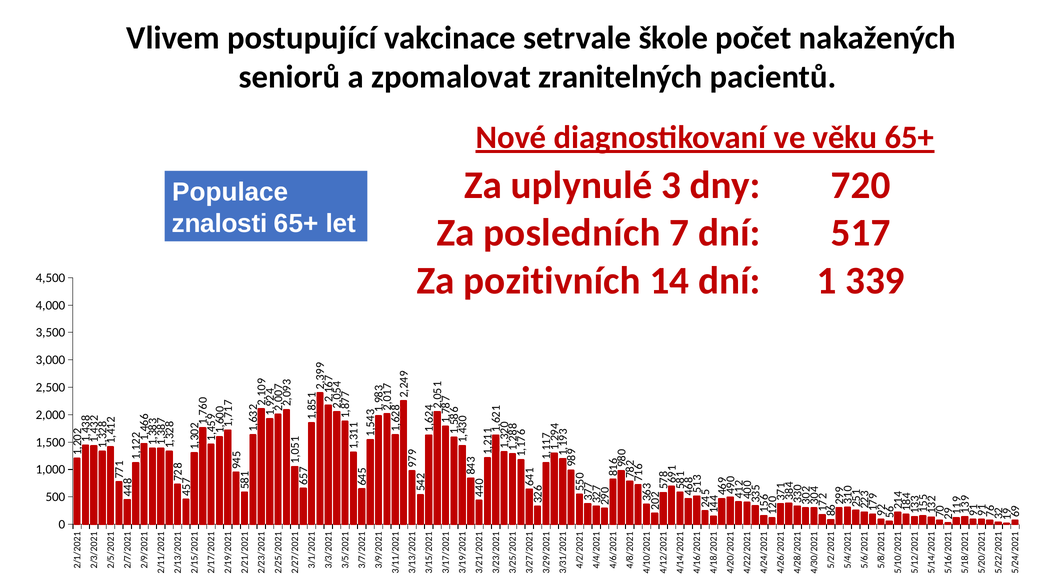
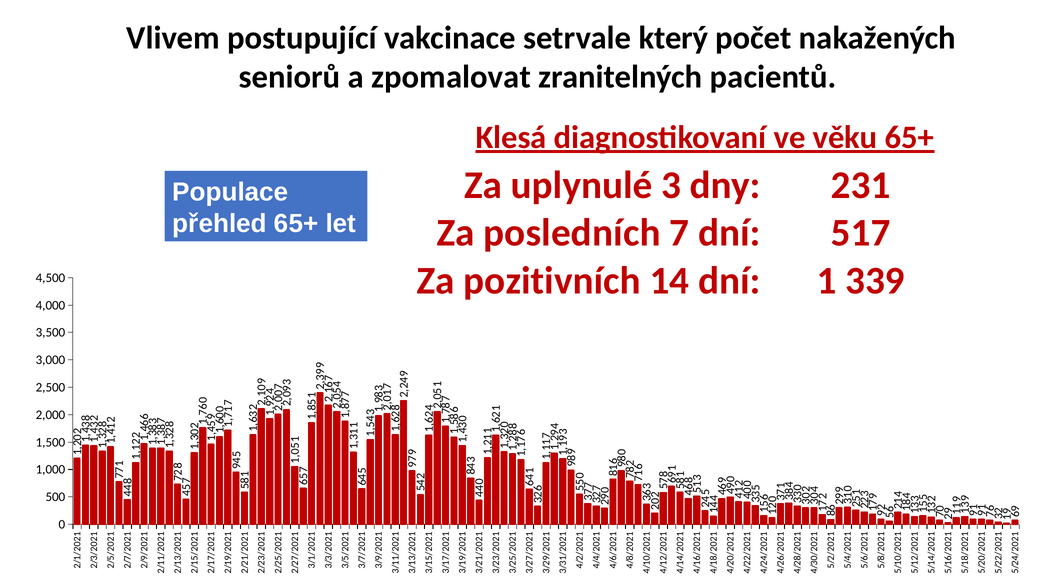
škole: škole -> který (673, 38)
Nové: Nové -> Klesá (511, 137)
720: 720 -> 231 (861, 185)
znalosti: znalosti -> přehled (220, 224)
